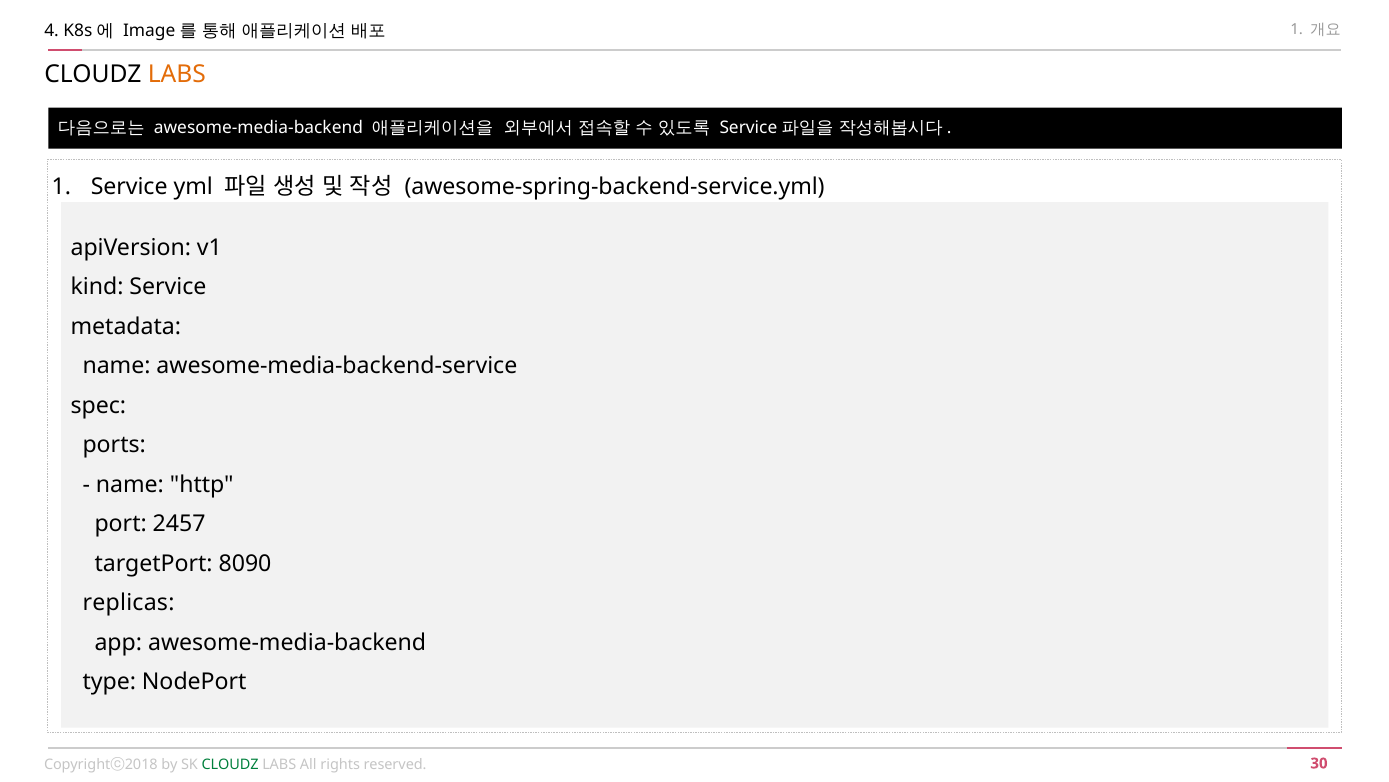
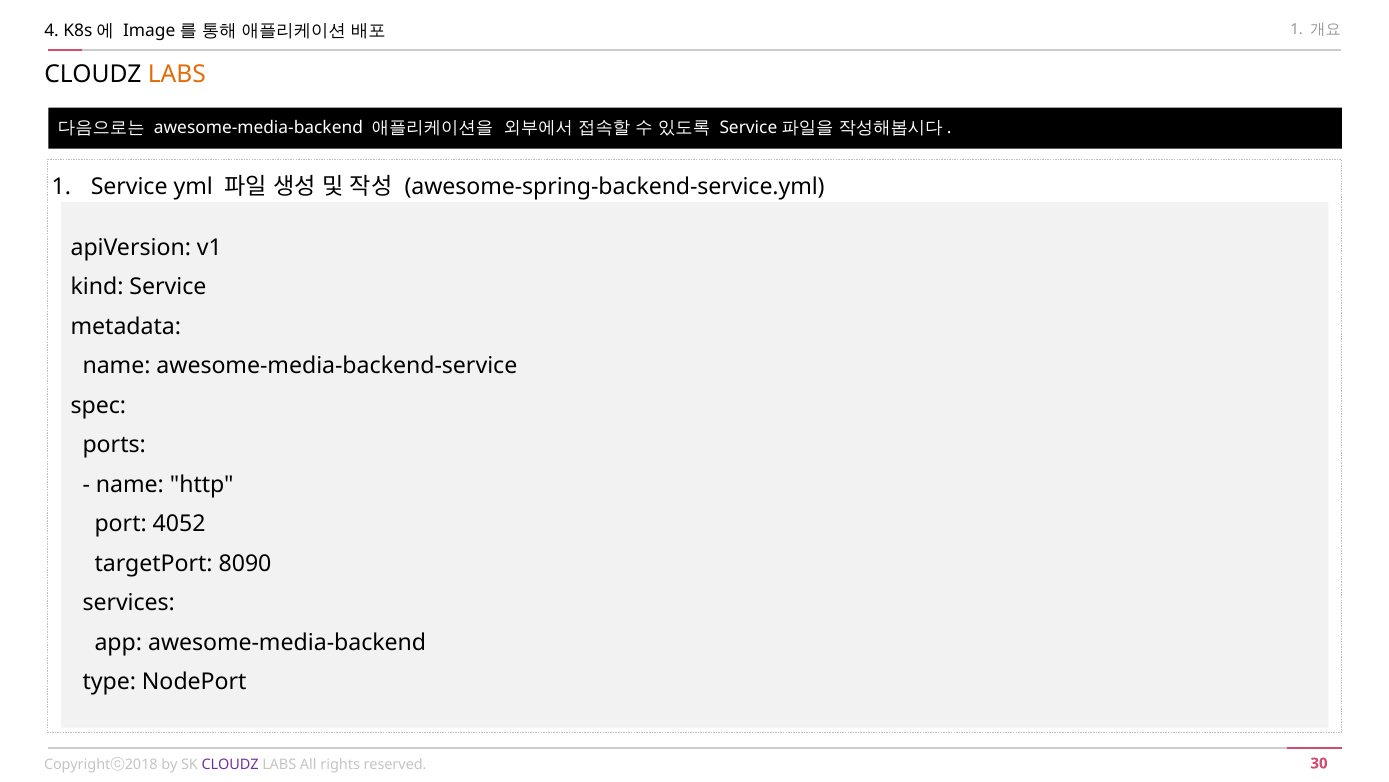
2457: 2457 -> 4052 (179, 524)
replicas: replicas -> services (129, 602)
CLOUDZ colour: green -> purple (230, 764)
